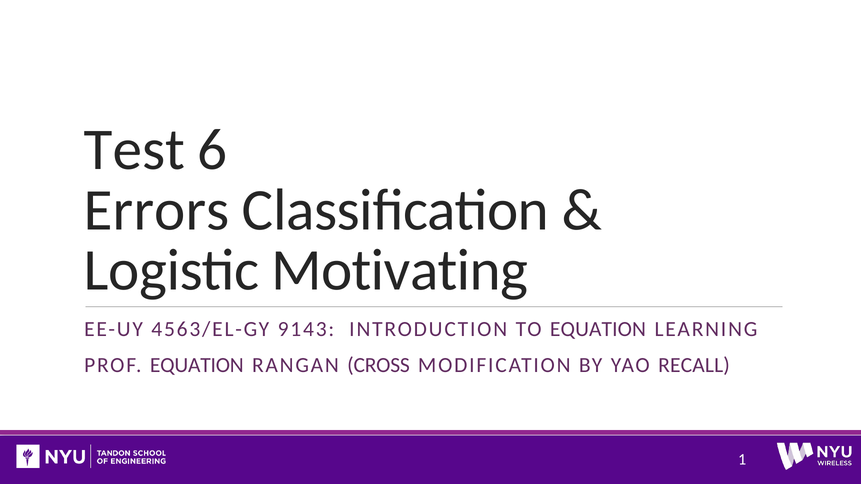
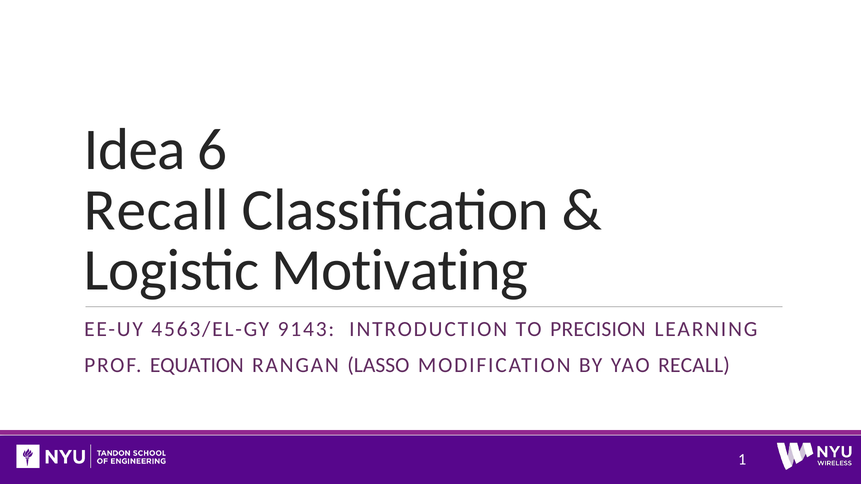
Test: Test -> Idea (135, 150)
Errors: Errors -> Recall (156, 210)
TO EQUATION: EQUATION -> PRECISION (598, 329)
CROSS: CROSS -> LASSO (378, 365)
